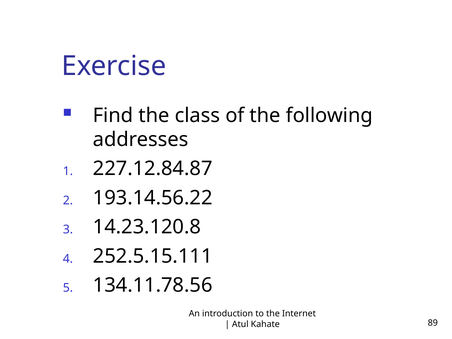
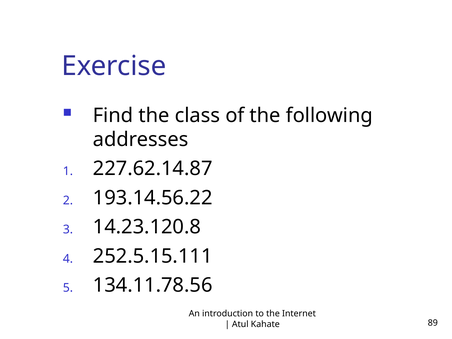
227.12.84.87: 227.12.84.87 -> 227.62.14.87 (153, 169)
